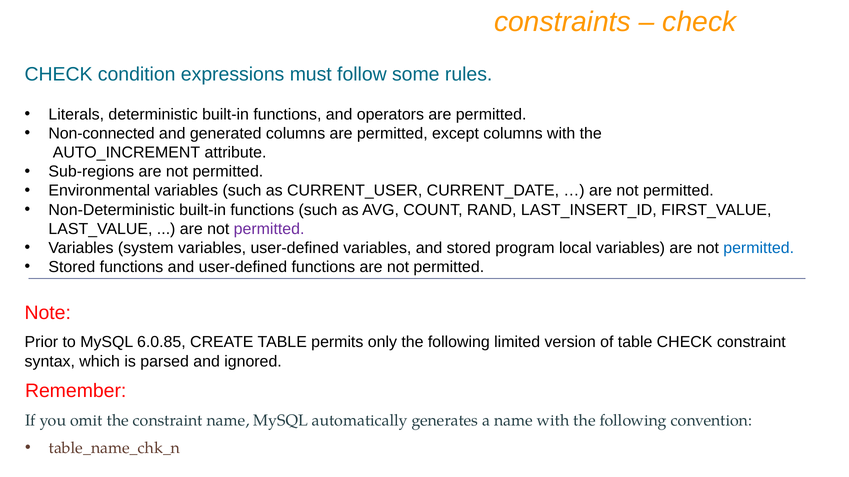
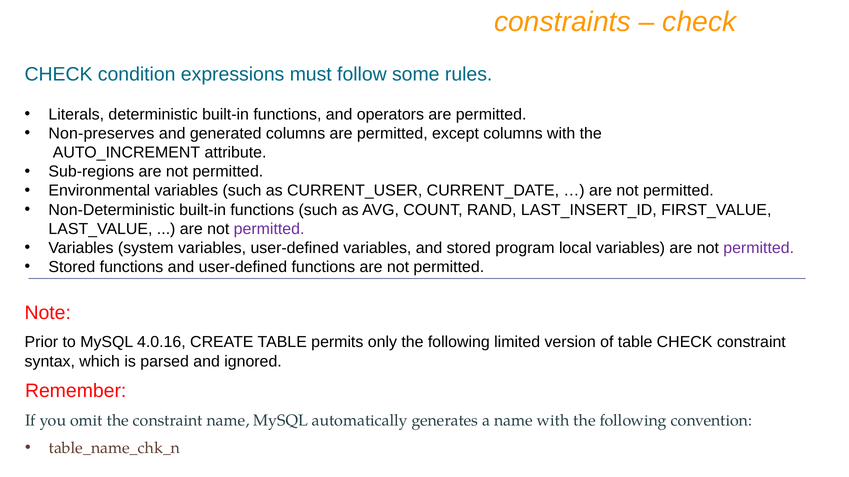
Non-connected: Non-connected -> Non-preserves (101, 134)
permitted colour: blue -> purple (759, 248)
6.0.85: 6.0.85 -> 4.0.16 (161, 343)
